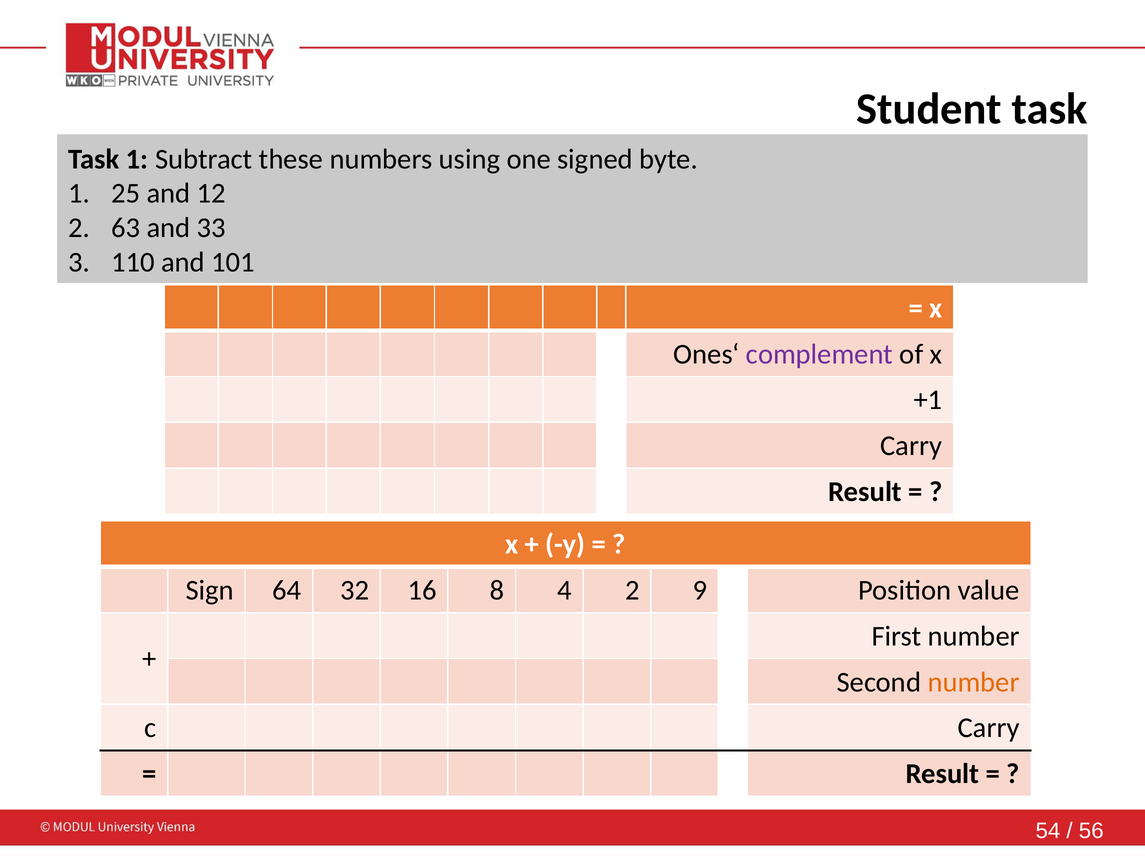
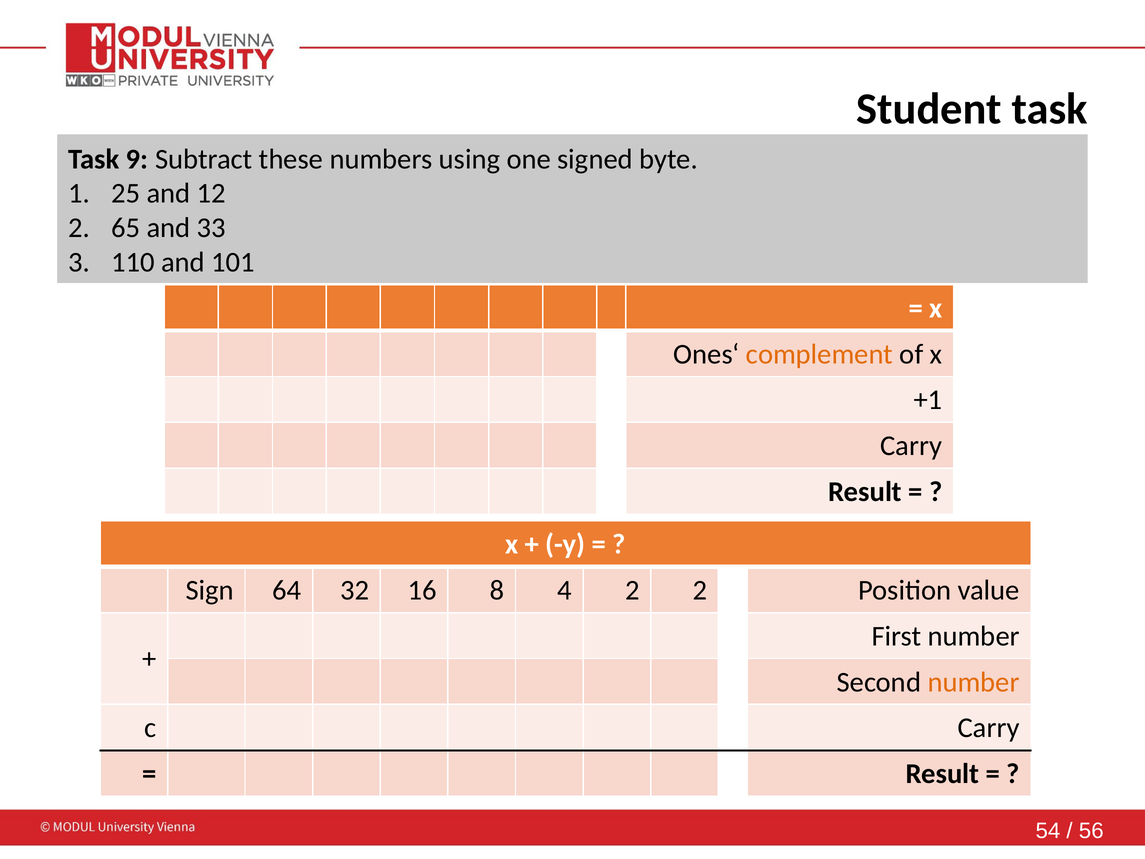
Task 1: 1 -> 9 (137, 159)
63: 63 -> 65 (126, 228)
complement colour: purple -> orange (820, 354)
2 9: 9 -> 2 (700, 590)
